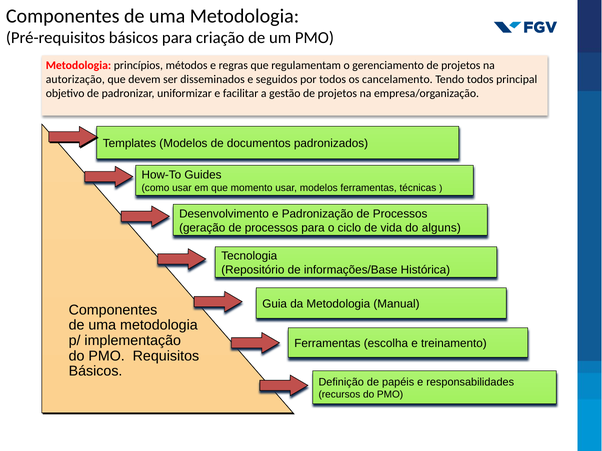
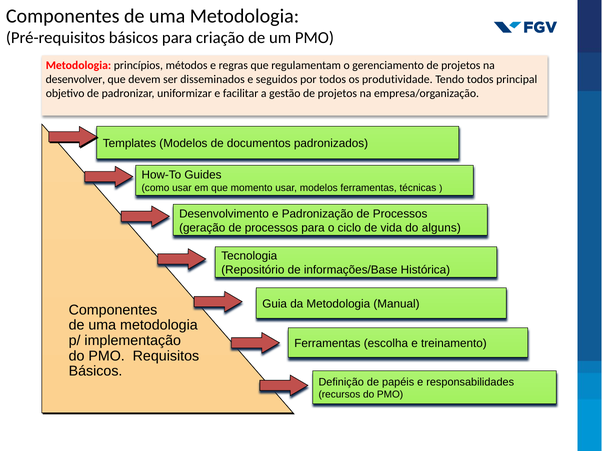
autorização: autorização -> desenvolver (75, 79)
cancelamento: cancelamento -> produtividade (397, 79)
